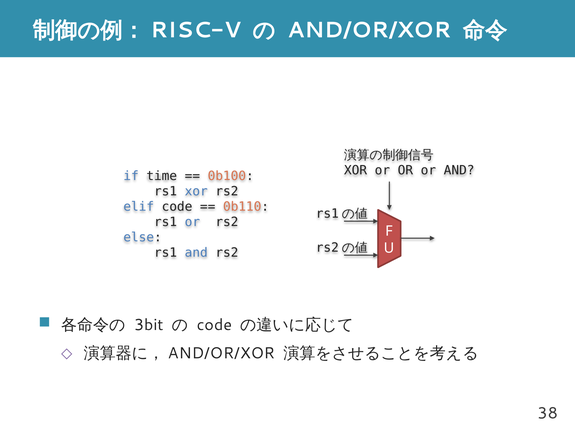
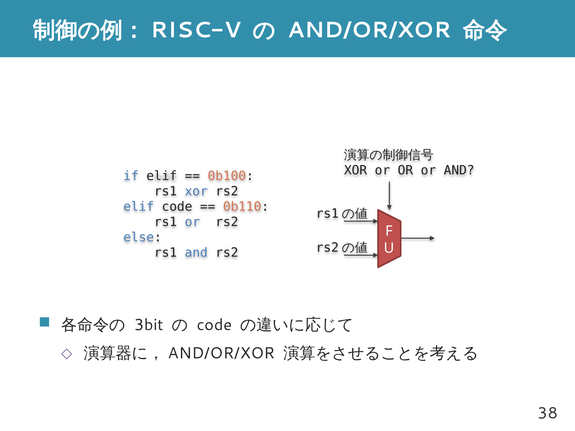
if time: time -> elif (162, 176)
